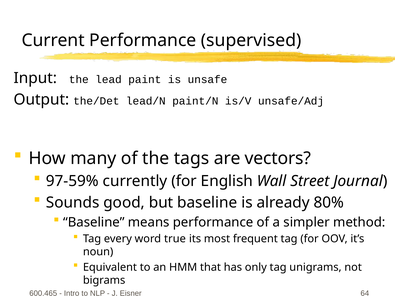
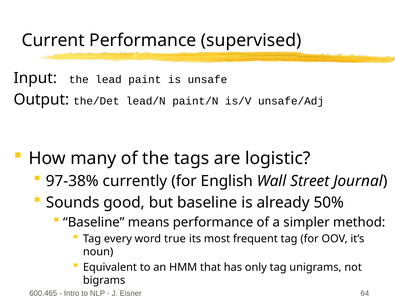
vectors: vectors -> logistic (278, 159)
97-59%: 97-59% -> 97-38% (72, 181)
80%: 80% -> 50% (329, 203)
